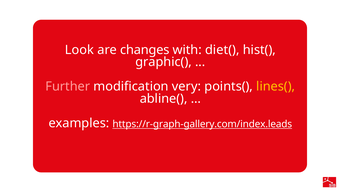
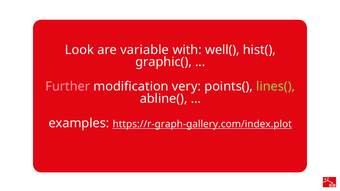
changes: changes -> variable (145, 50)
diet(: diet( -> well( (222, 50)
lines( colour: yellow -> light green (276, 87)
https://r-graph-gallery.com/index.leads: https://r-graph-gallery.com/index.leads -> https://r-graph-gallery.com/index.plot (202, 124)
